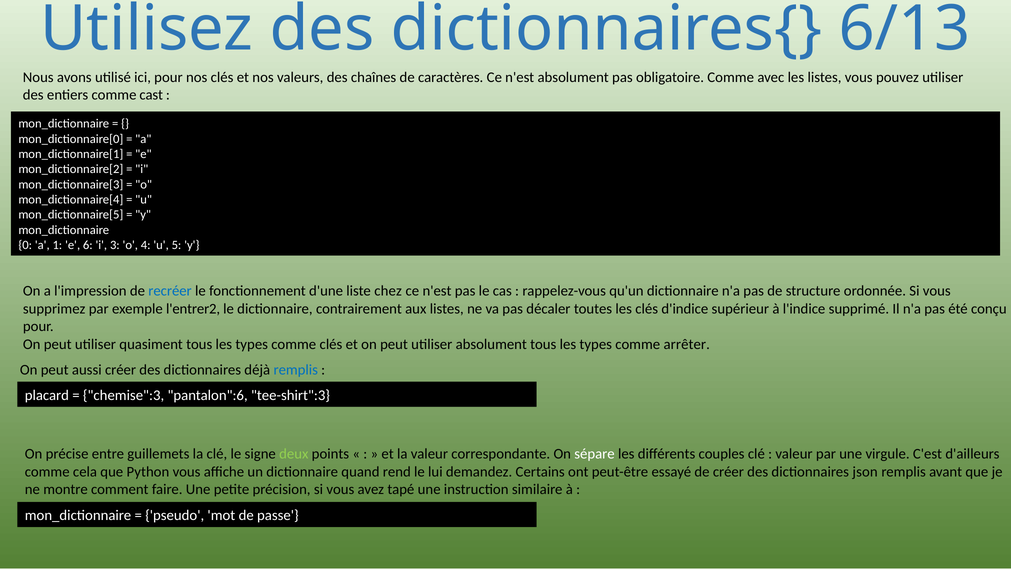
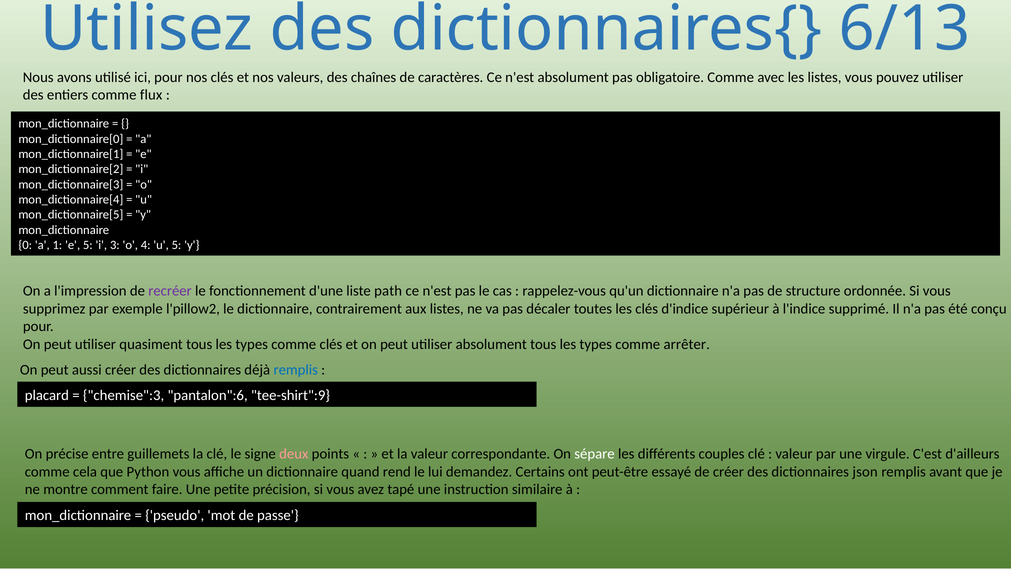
cast: cast -> flux (151, 95)
e 6: 6 -> 5 (88, 245)
recréer colour: blue -> purple (170, 291)
chez: chez -> path (388, 291)
l'entrer2: l'entrer2 -> l'pillow2 (193, 309)
tee-shirt":3: tee-shirt":3 -> tee-shirt":9 (291, 395)
deux colour: light green -> pink (294, 454)
